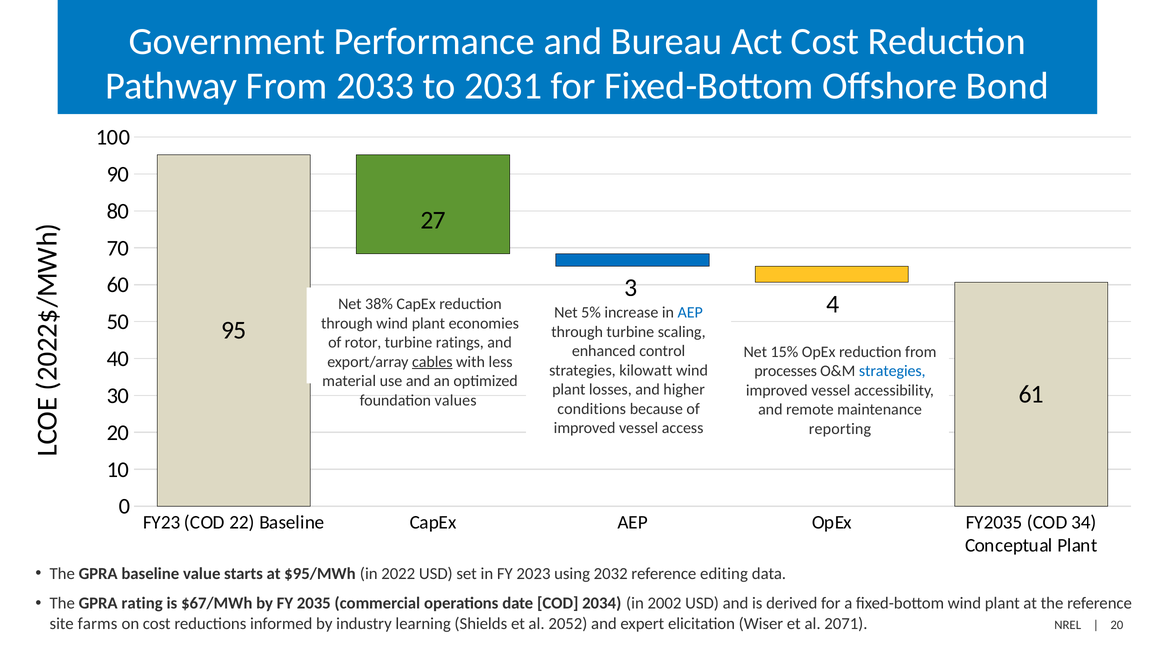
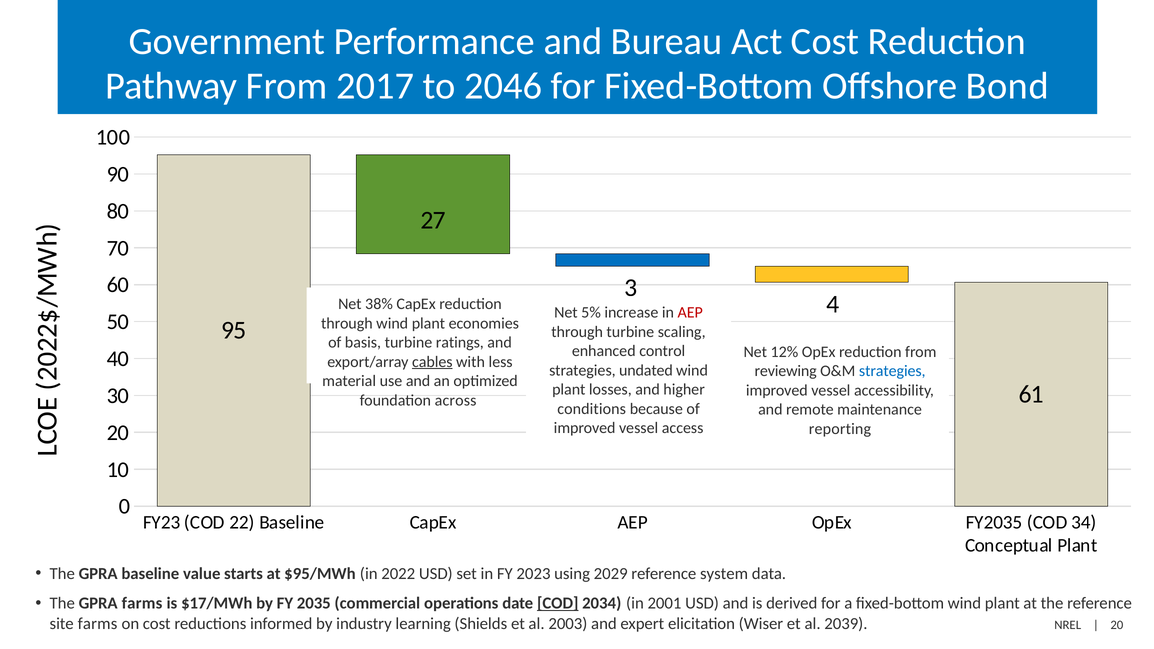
2033: 2033 -> 2017 (375, 86)
2031: 2031 -> 2046 (503, 86)
AEP colour: blue -> red (690, 313)
rotor: rotor -> basis (363, 343)
15%: 15% -> 12% (784, 352)
kilowatt: kilowatt -> undated (646, 370)
processes: processes -> reviewing (786, 371)
values: values -> across (456, 400)
2032: 2032 -> 2029 (611, 574)
editing: editing -> system (724, 574)
GPRA rating: rating -> farms (142, 604)
$67/MWh: $67/MWh -> $17/MWh (217, 604)
COD underline: none -> present (558, 604)
2002: 2002 -> 2001 (664, 604)
2052: 2052 -> 2003 (568, 624)
2071: 2071 -> 2039 (846, 624)
